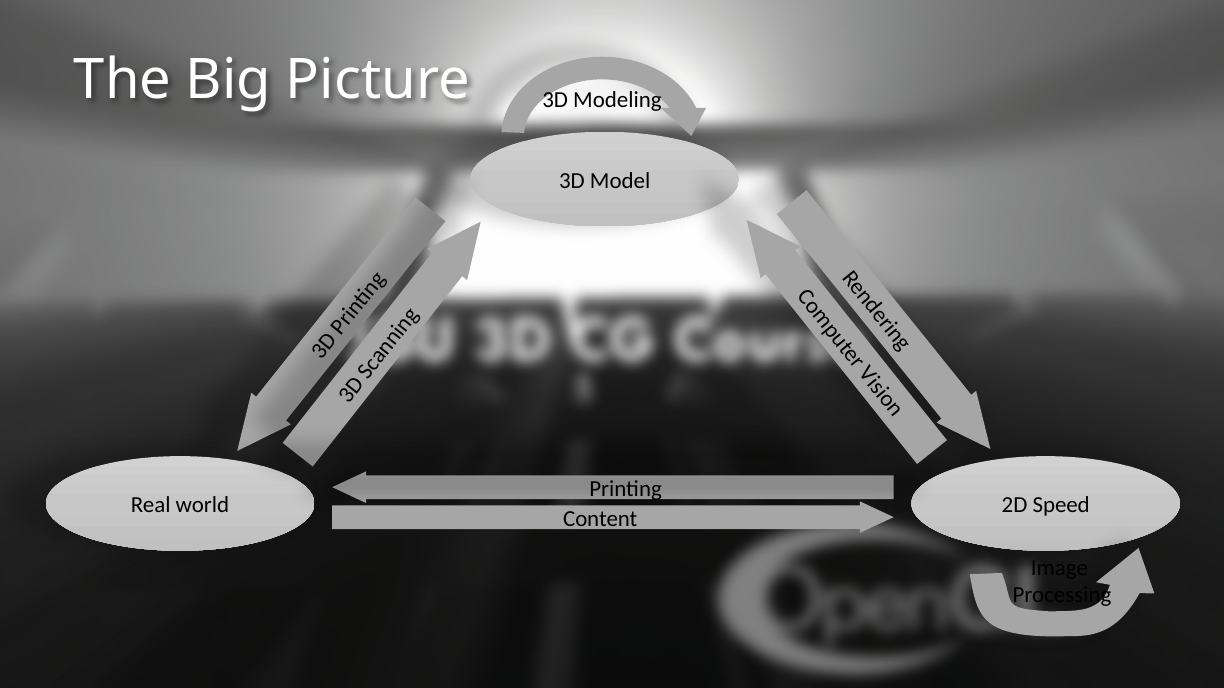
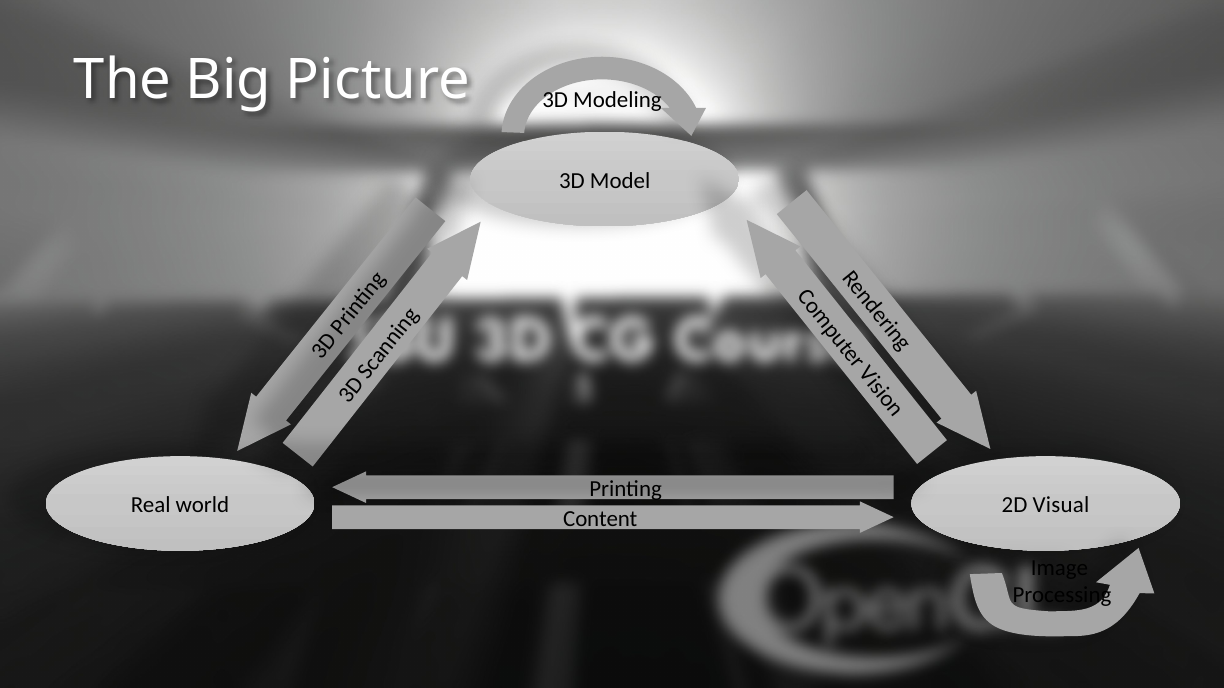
Speed: Speed -> Visual (1061, 505)
